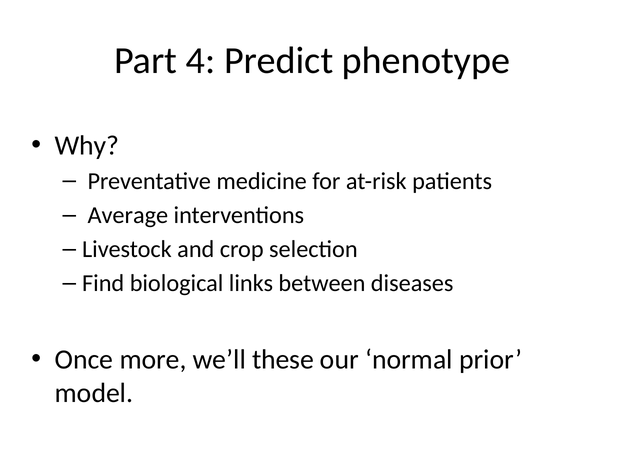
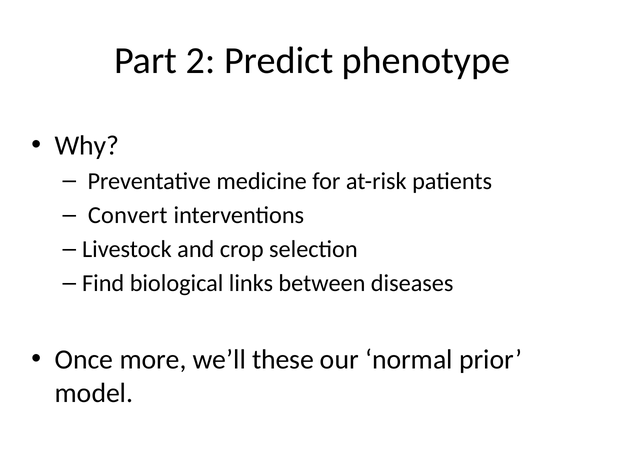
4: 4 -> 2 (201, 61)
Average: Average -> Convert (128, 215)
